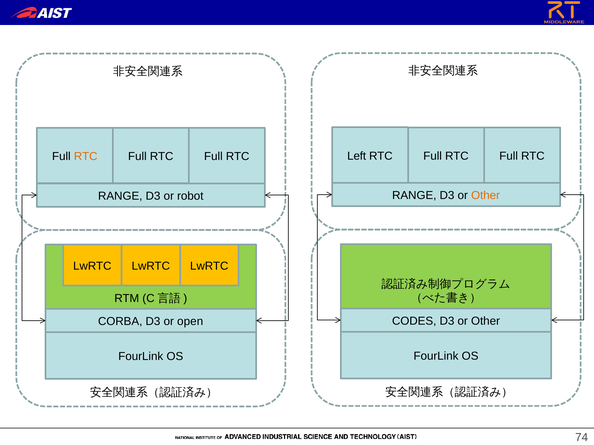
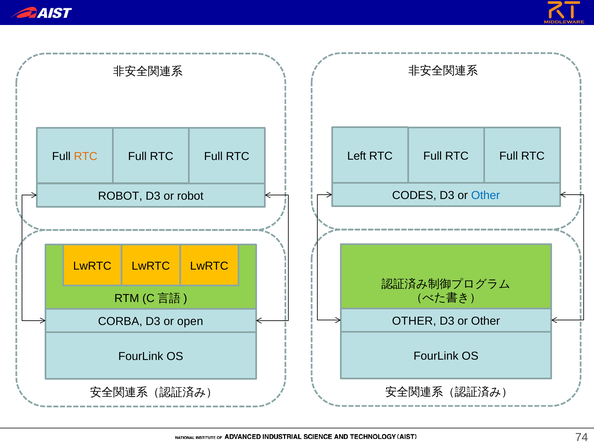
RANGE: RANGE -> CODES (414, 196)
Other colour: orange -> blue (486, 196)
RANGE: RANGE -> ROBOT (120, 196)
CODES: CODES -> OTHER (414, 321)
